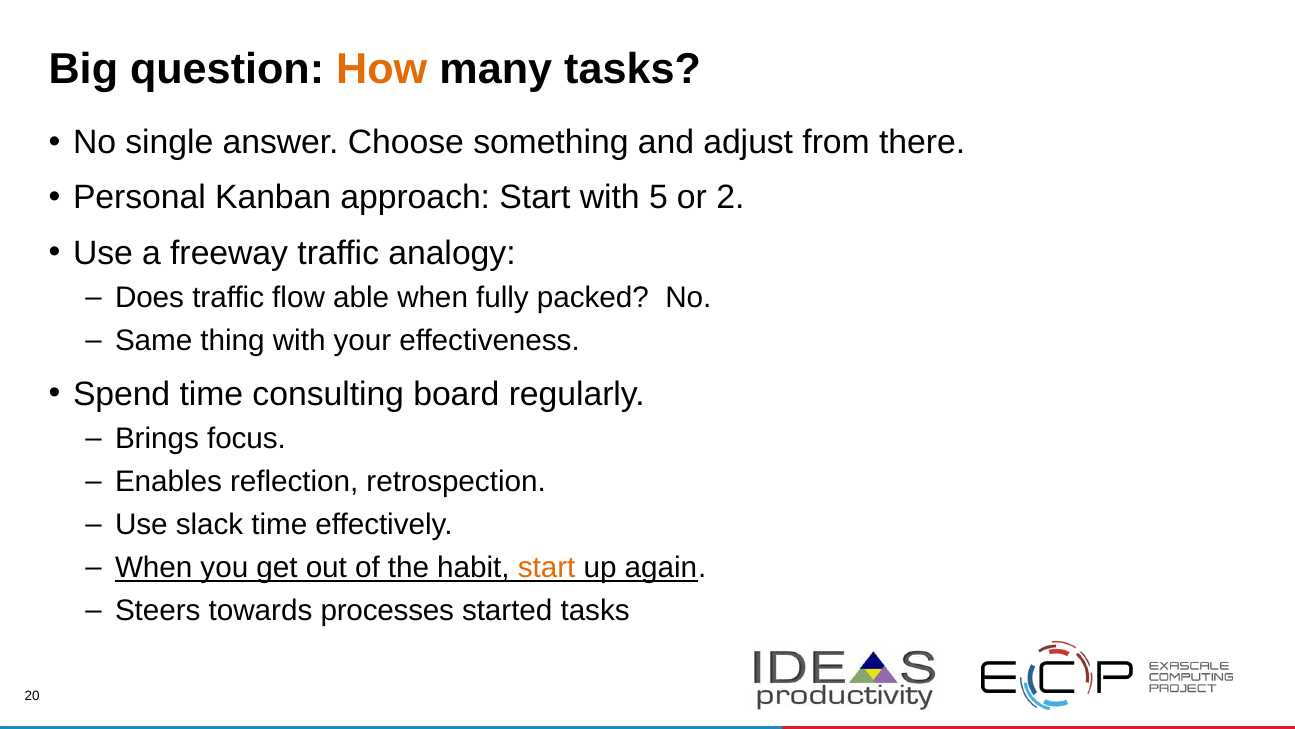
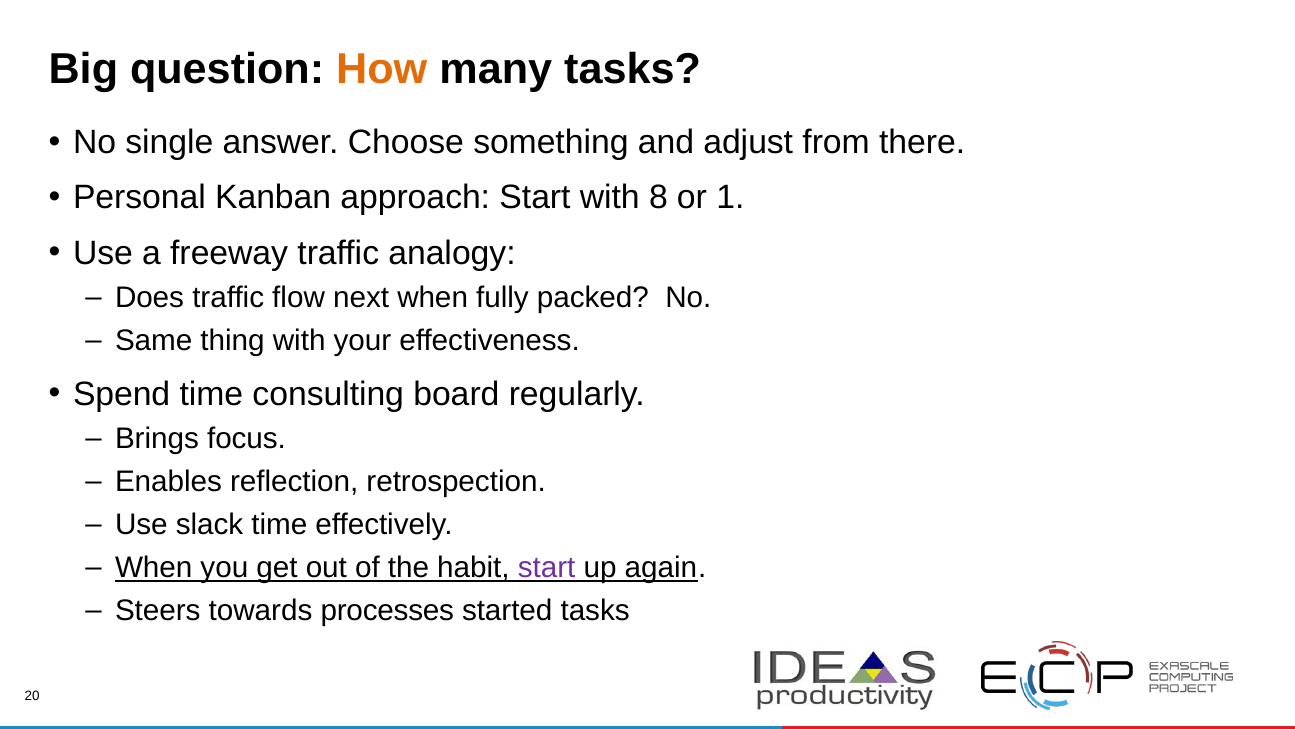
5: 5 -> 8 (658, 198)
2: 2 -> 1 (730, 198)
able: able -> next (361, 298)
start colour: orange -> purple (547, 567)
